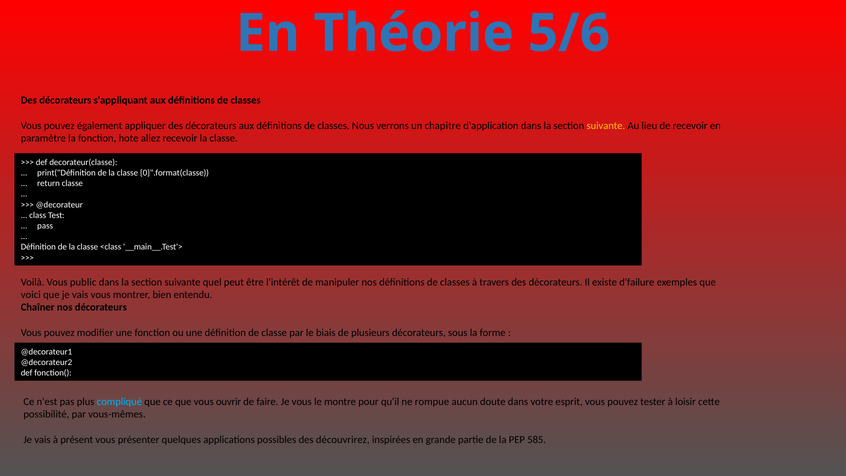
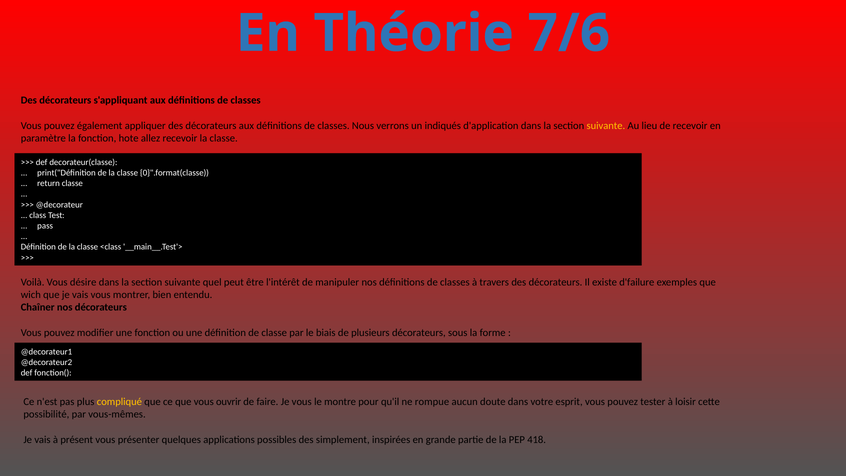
5/6: 5/6 -> 7/6 (569, 33)
chapitre: chapitre -> indiqués (443, 126)
public: public -> désire (83, 282)
voici: voici -> wich (31, 295)
compliqué colour: light blue -> yellow (119, 402)
découvrirez: découvrirez -> simplement (343, 440)
585: 585 -> 418 (537, 440)
